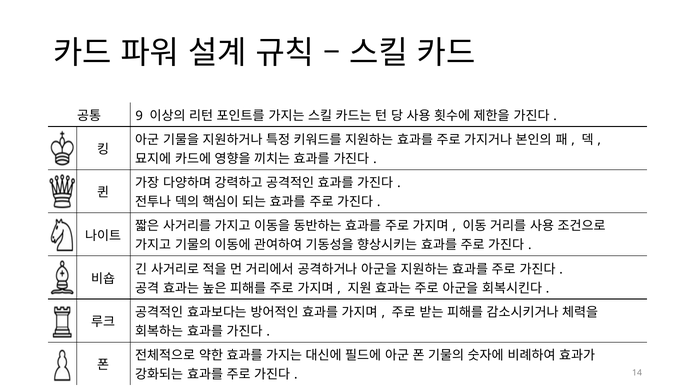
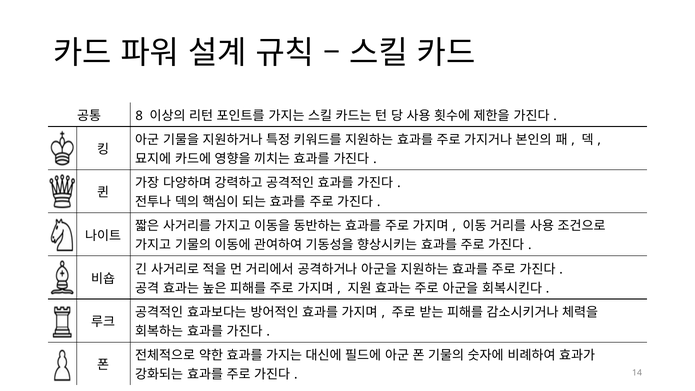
9: 9 -> 8 (139, 116)
